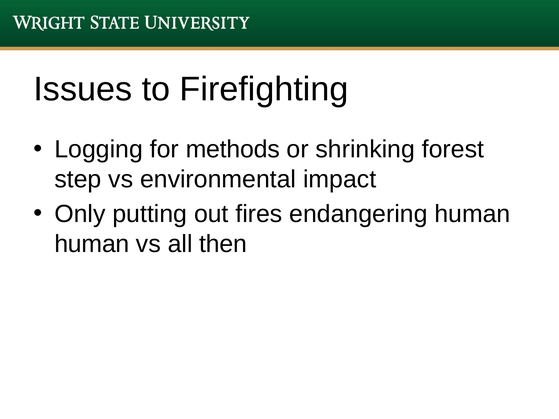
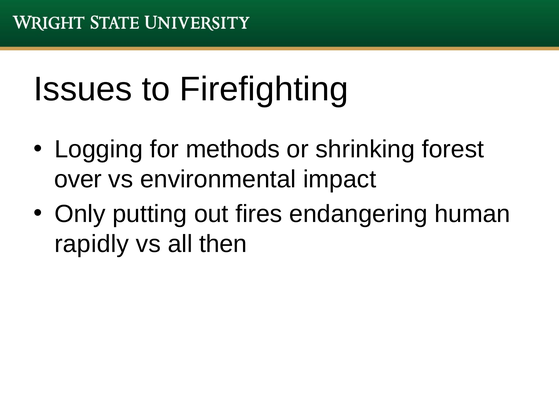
step: step -> over (78, 179)
human: human -> rapidly (92, 244)
